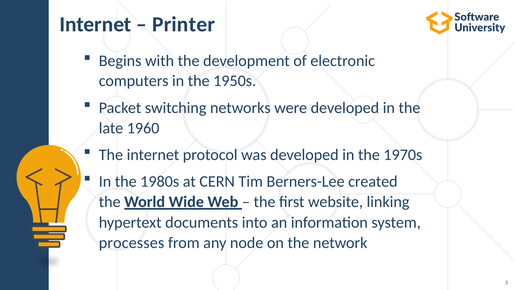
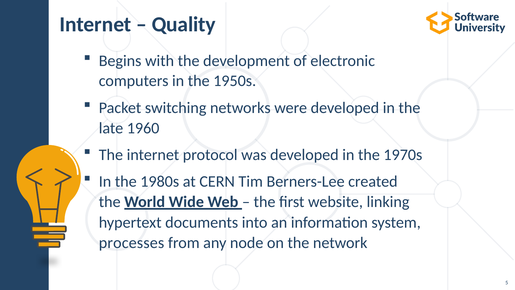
Printer: Printer -> Quality (184, 24)
